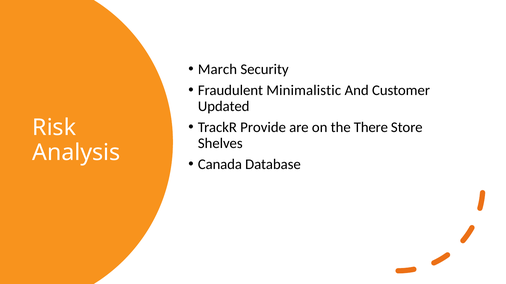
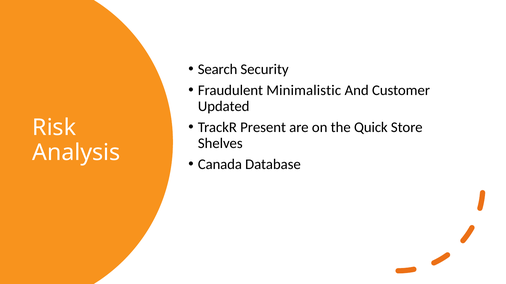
March: March -> Search (218, 69)
Provide: Provide -> Present (263, 128)
There: There -> Quick (371, 128)
